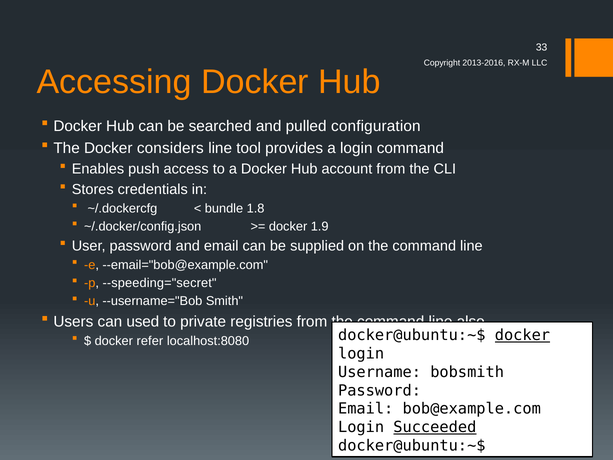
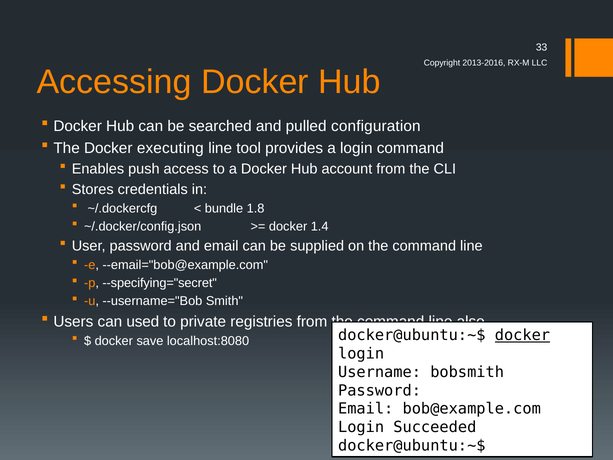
considers: considers -> executing (170, 148)
1.9: 1.9 -> 1.4 (320, 226)
--speeding="secret: --speeding="secret -> --specifying="secret (160, 283)
refer: refer -> save (150, 341)
Succeeded underline: present -> none (435, 427)
